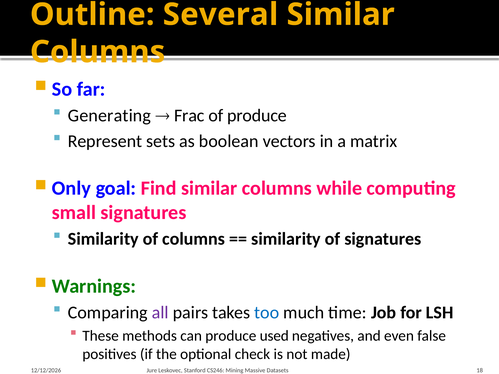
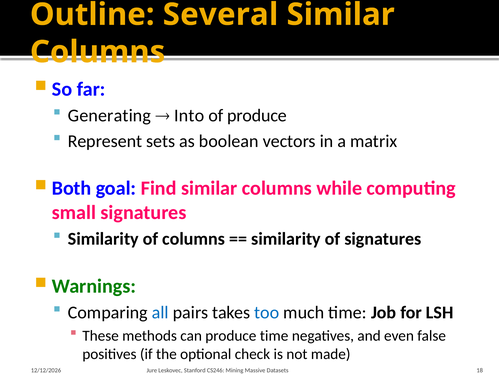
Frac: Frac -> Into (189, 116)
Only: Only -> Both (72, 188)
all colour: purple -> blue (160, 313)
produce used: used -> time (274, 336)
